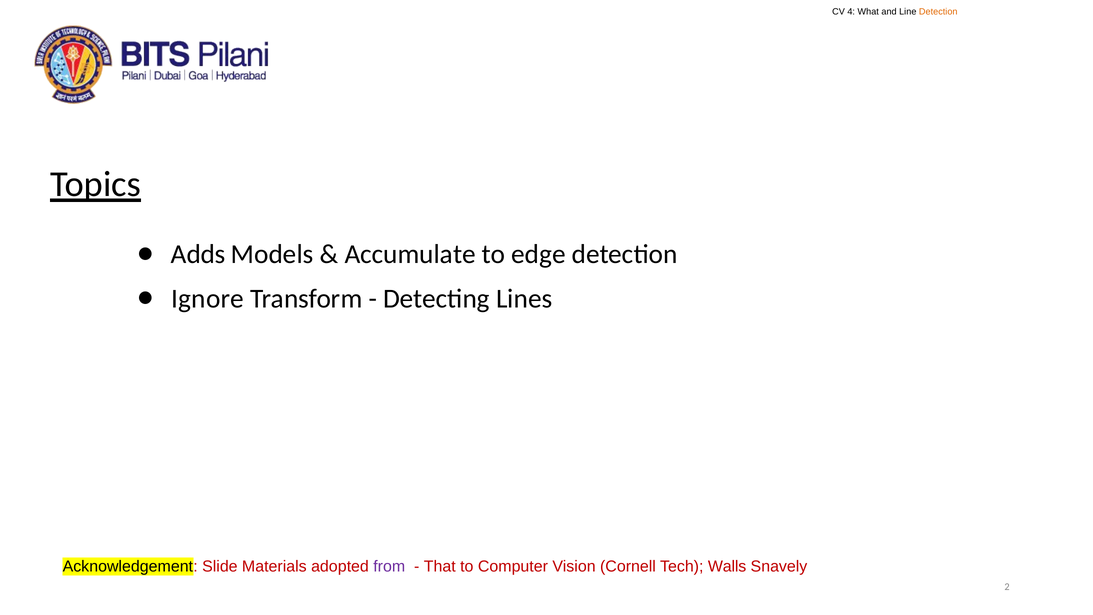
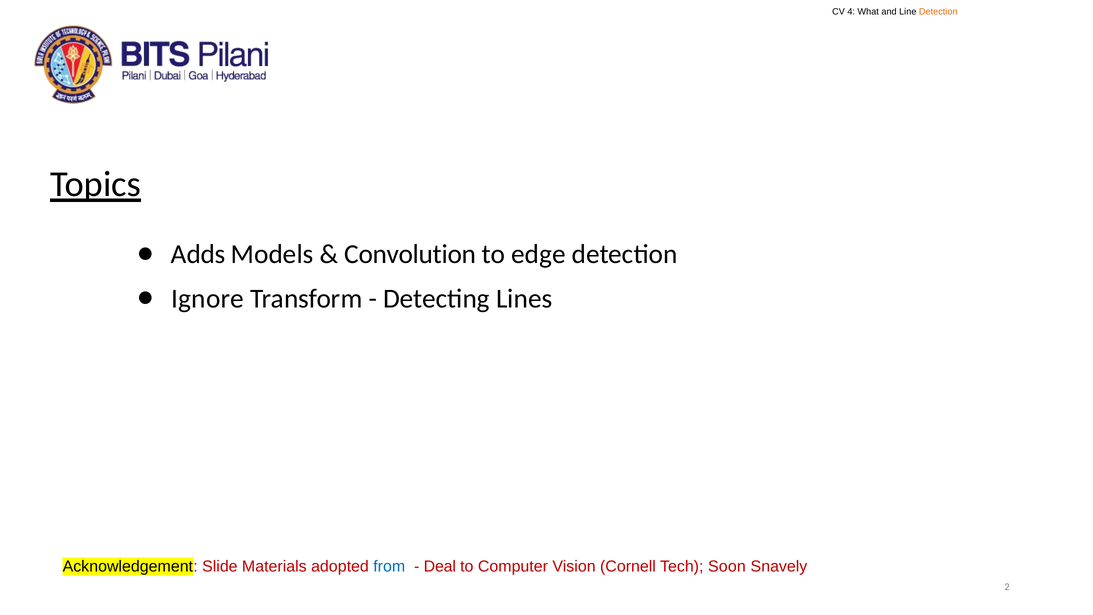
Accumulate: Accumulate -> Convolution (410, 254)
from colour: purple -> blue (389, 566)
That: That -> Deal (440, 566)
Walls: Walls -> Soon (727, 566)
